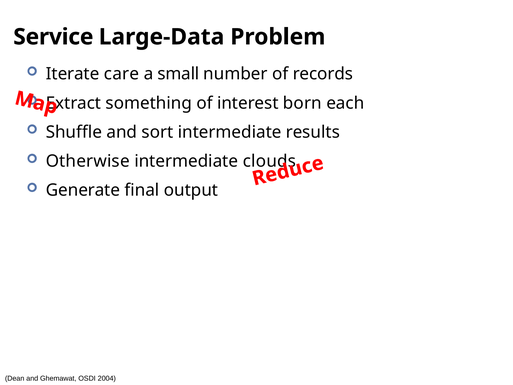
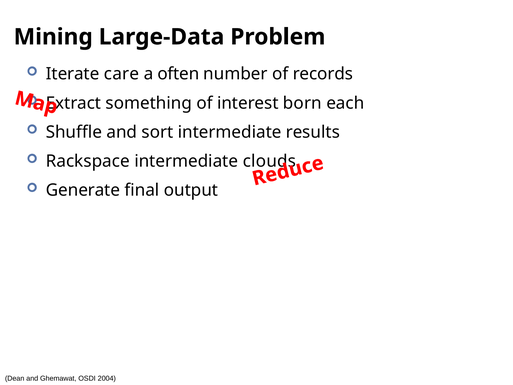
Service: Service -> Mining (53, 37)
small: small -> often (178, 74)
Otherwise: Otherwise -> Rackspace (88, 161)
